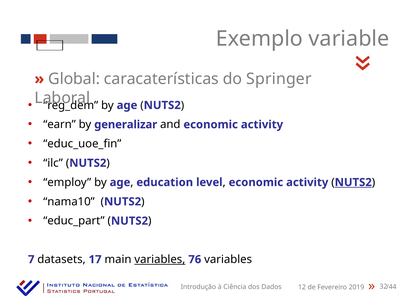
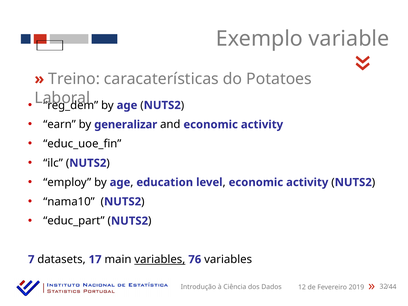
Global: Global -> Treino (74, 79)
Springer: Springer -> Potatoes (279, 79)
NUTS2 underline: present -> none (353, 182)
